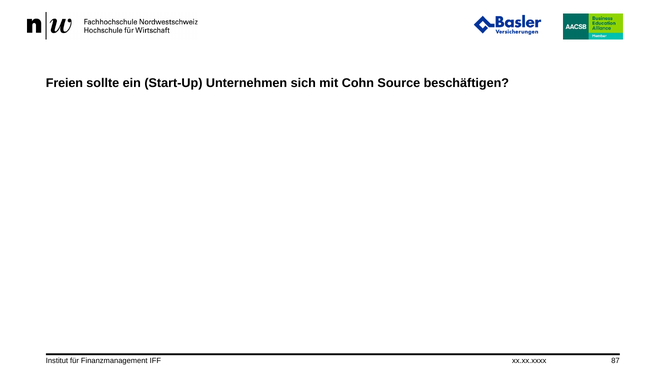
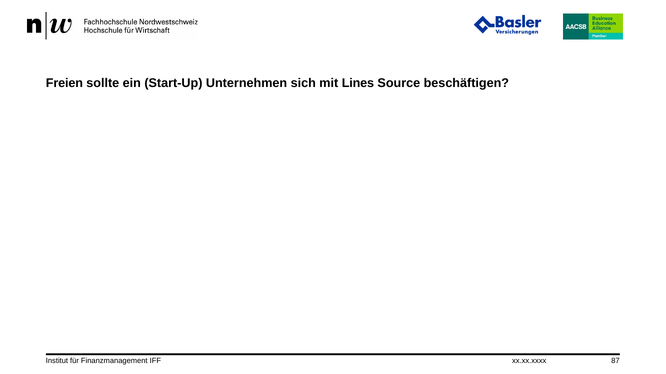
Cohn: Cohn -> Lines (358, 83)
